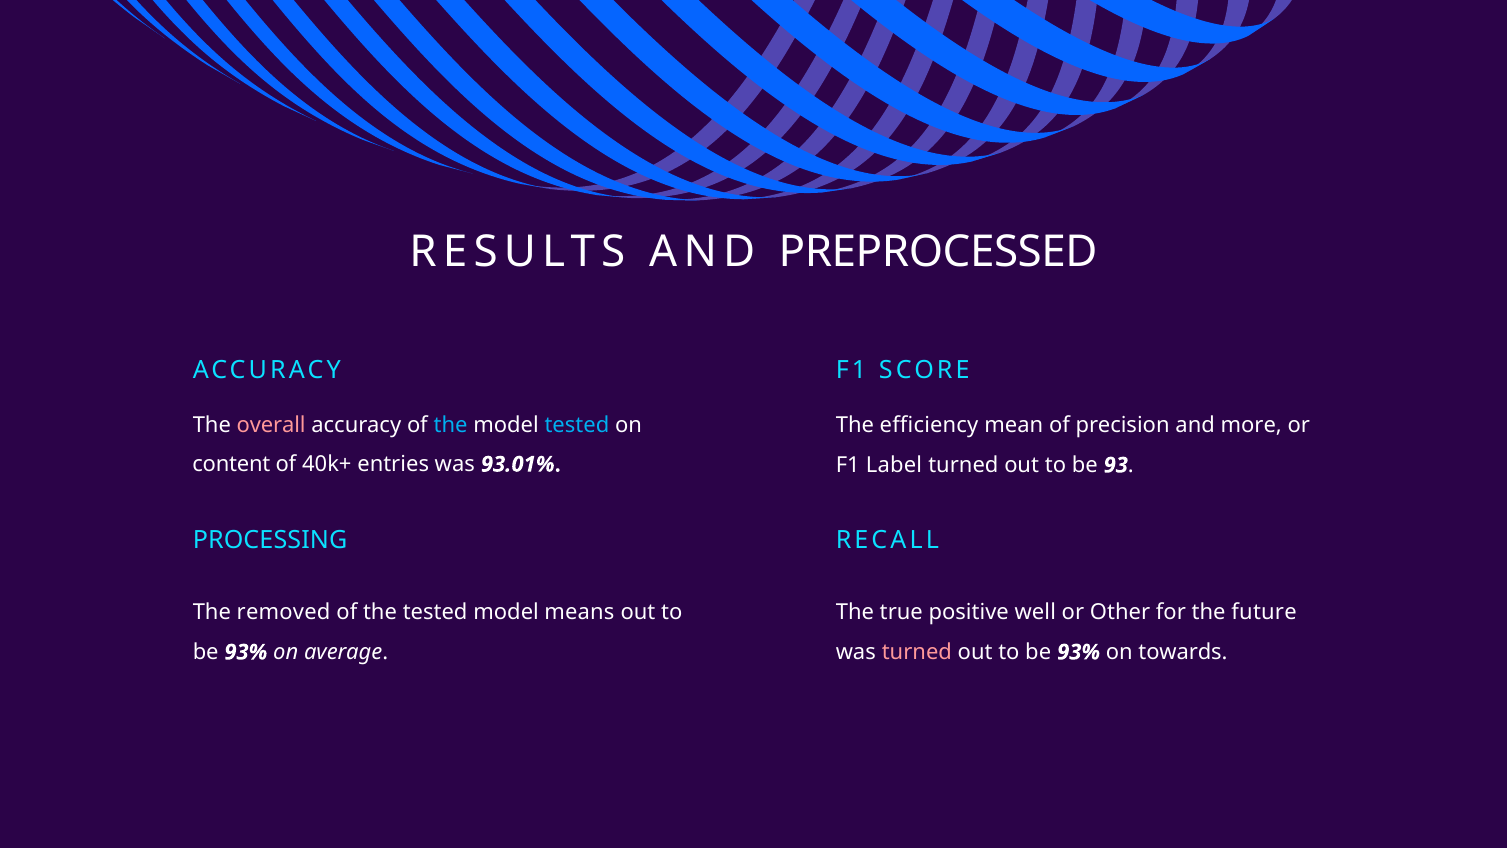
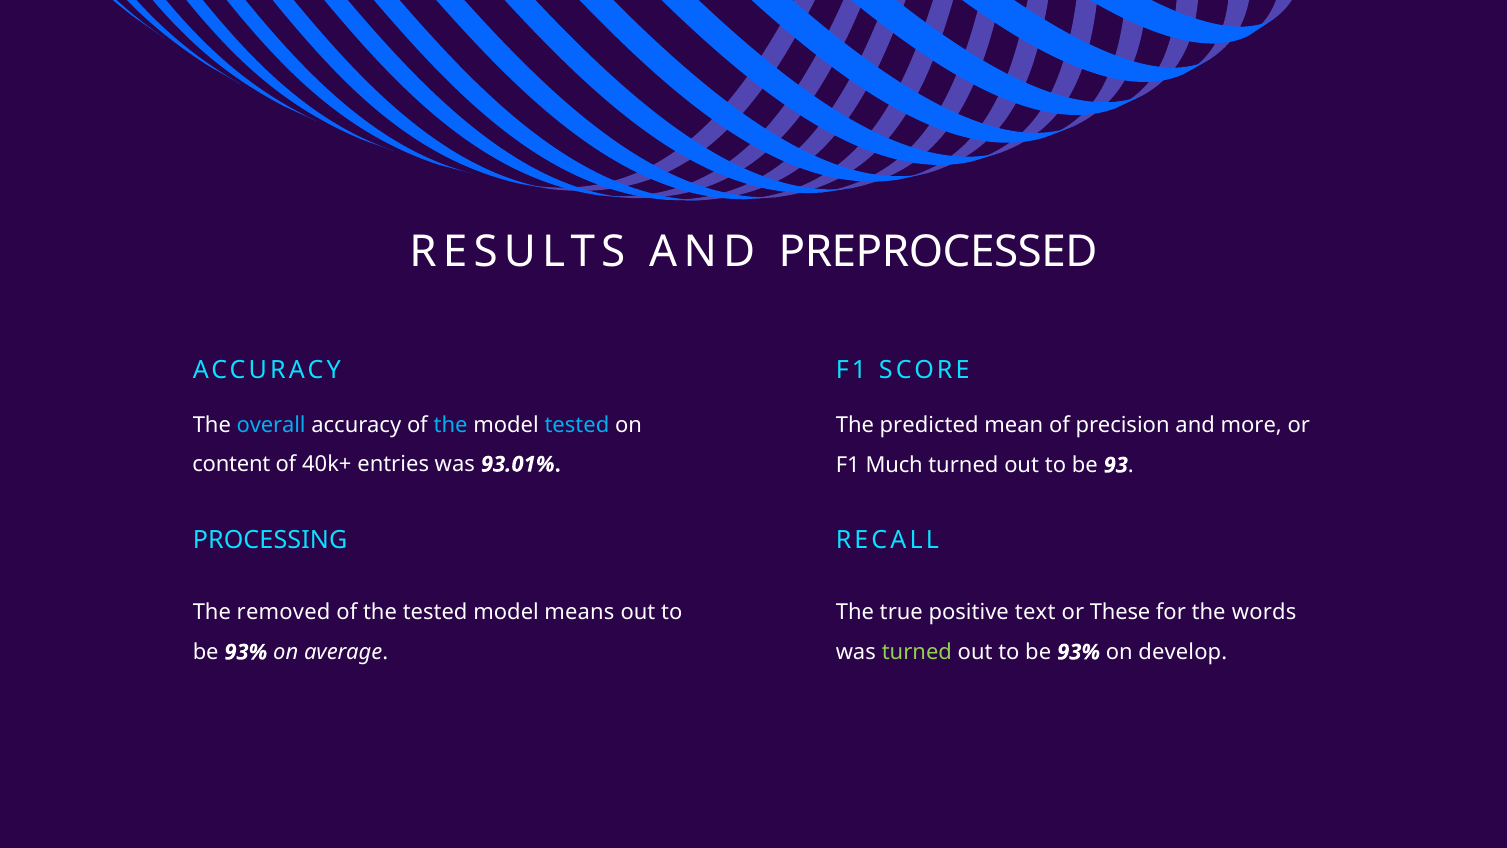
overall colour: pink -> light blue (271, 425)
efficiency: efficiency -> predicted (929, 426)
Label: Label -> Much (894, 465)
well: well -> text (1035, 612)
Other: Other -> These (1120, 612)
future: future -> words (1264, 612)
turned colour: pink -> light green (917, 652)
towards: towards -> develop (1183, 652)
